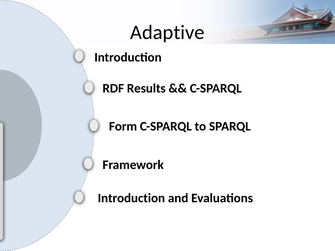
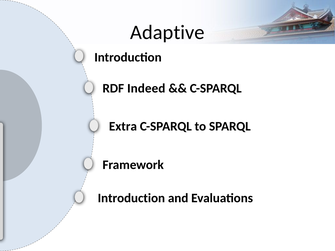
Results: Results -> Indeed (146, 88)
Form: Form -> Extra (123, 127)
